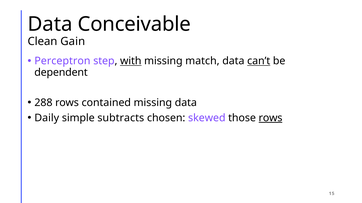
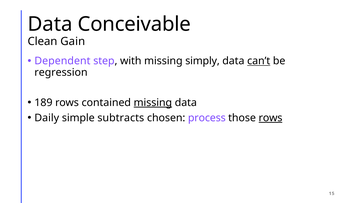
Perceptron: Perceptron -> Dependent (62, 61)
with underline: present -> none (131, 61)
match: match -> simply (203, 61)
dependent: dependent -> regression (61, 73)
288: 288 -> 189 (43, 103)
missing underline: none -> present (153, 103)
skewed: skewed -> process (207, 118)
